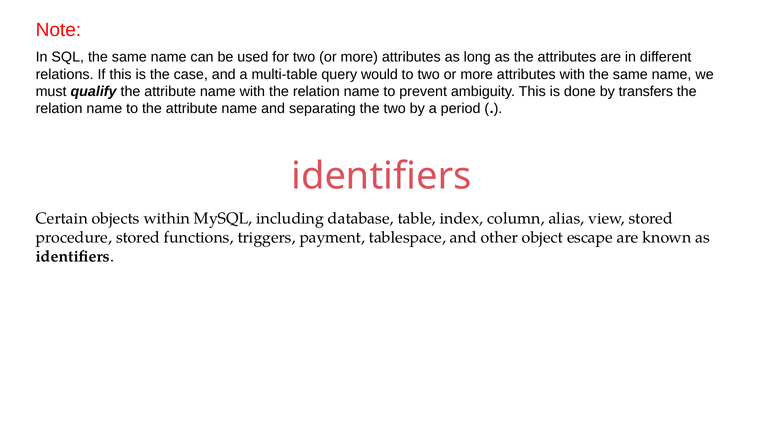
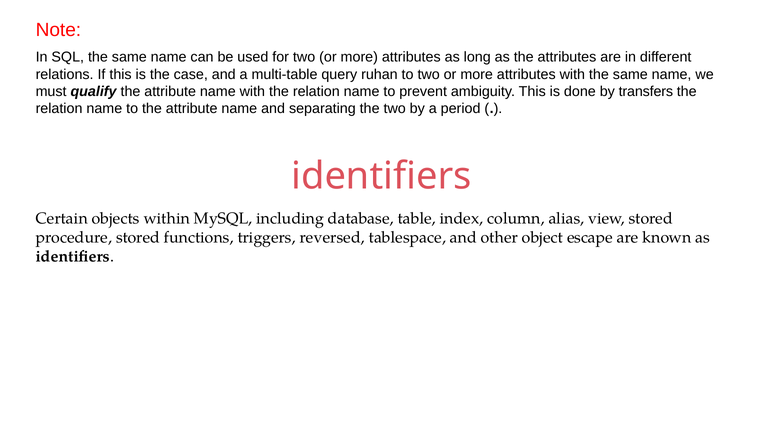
would: would -> ruhan (379, 74)
payment: payment -> reversed (332, 238)
